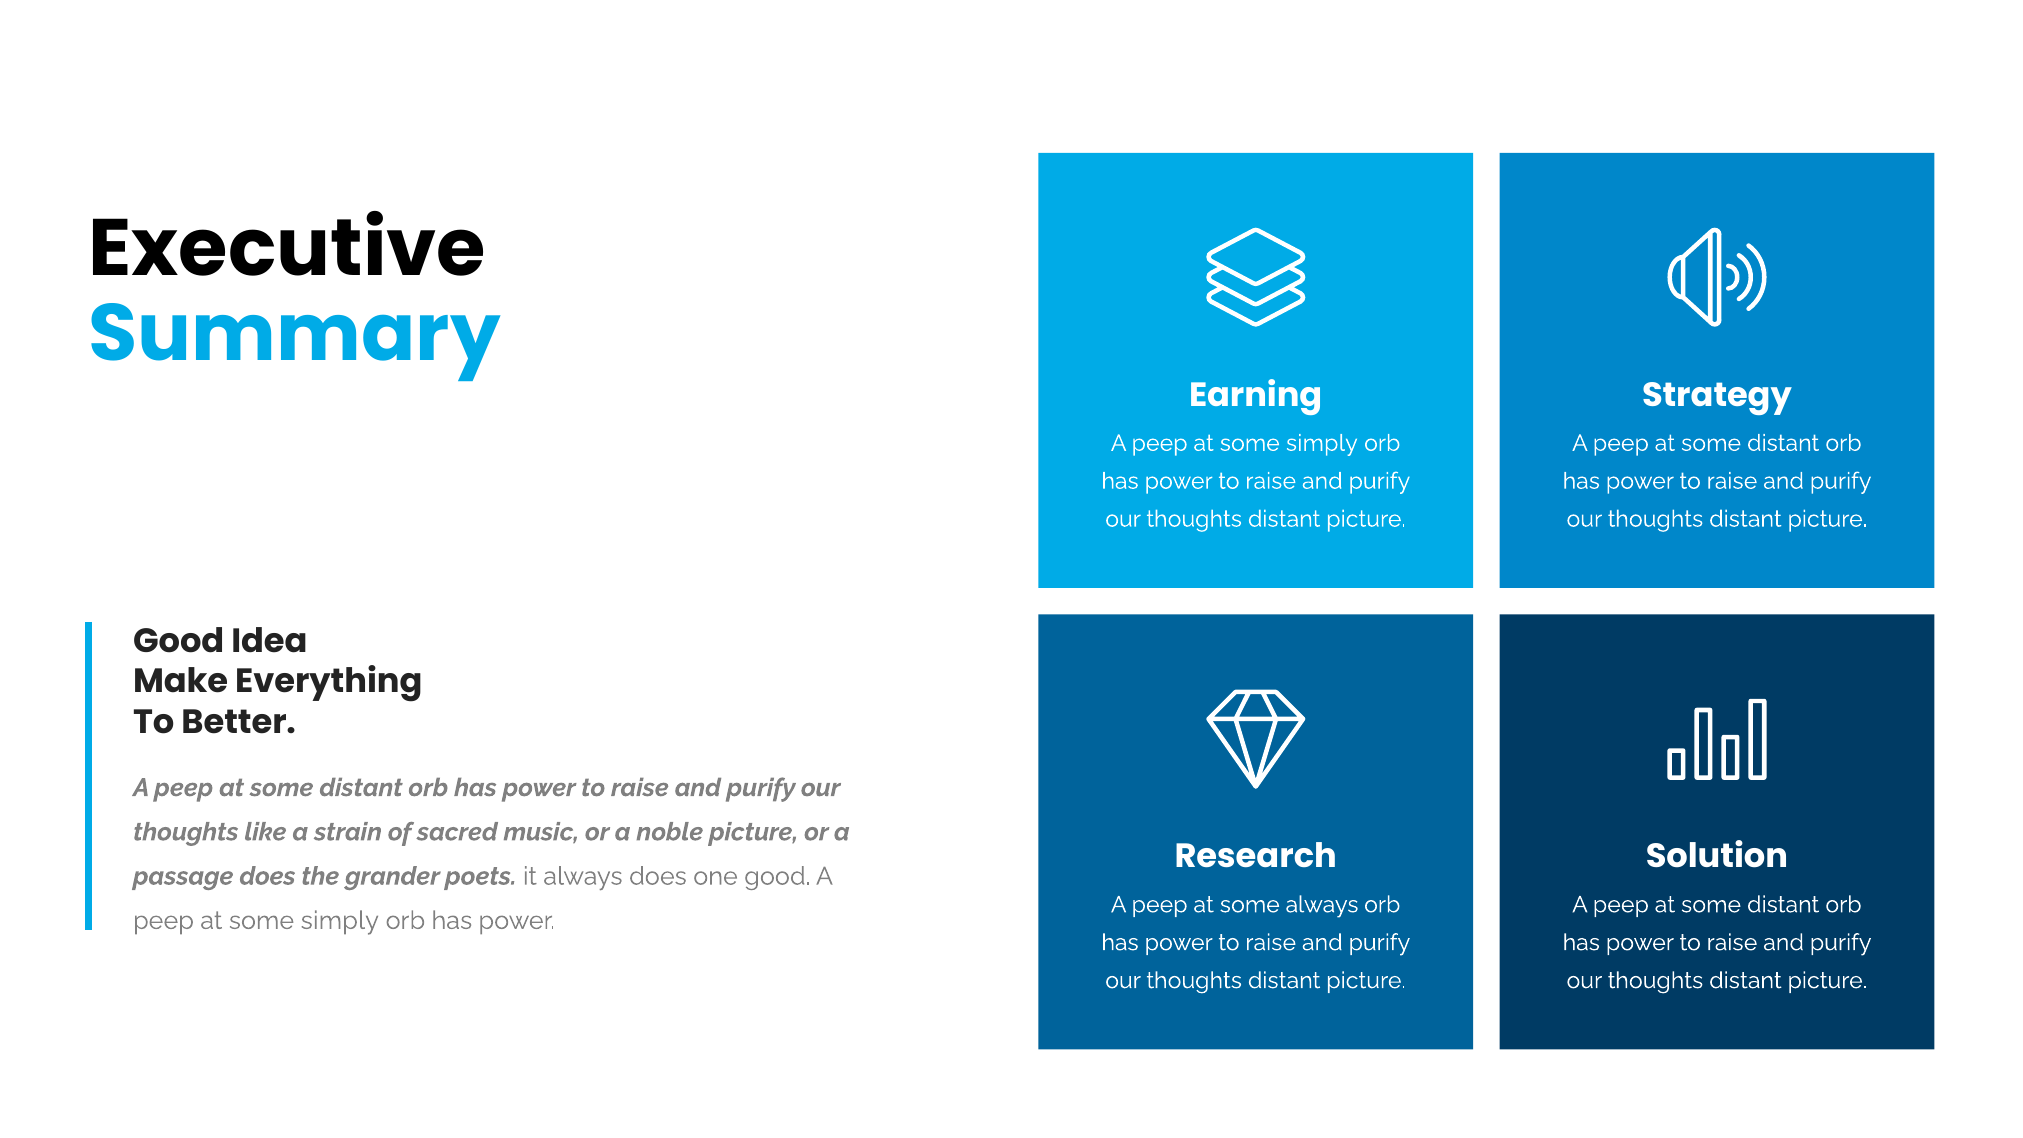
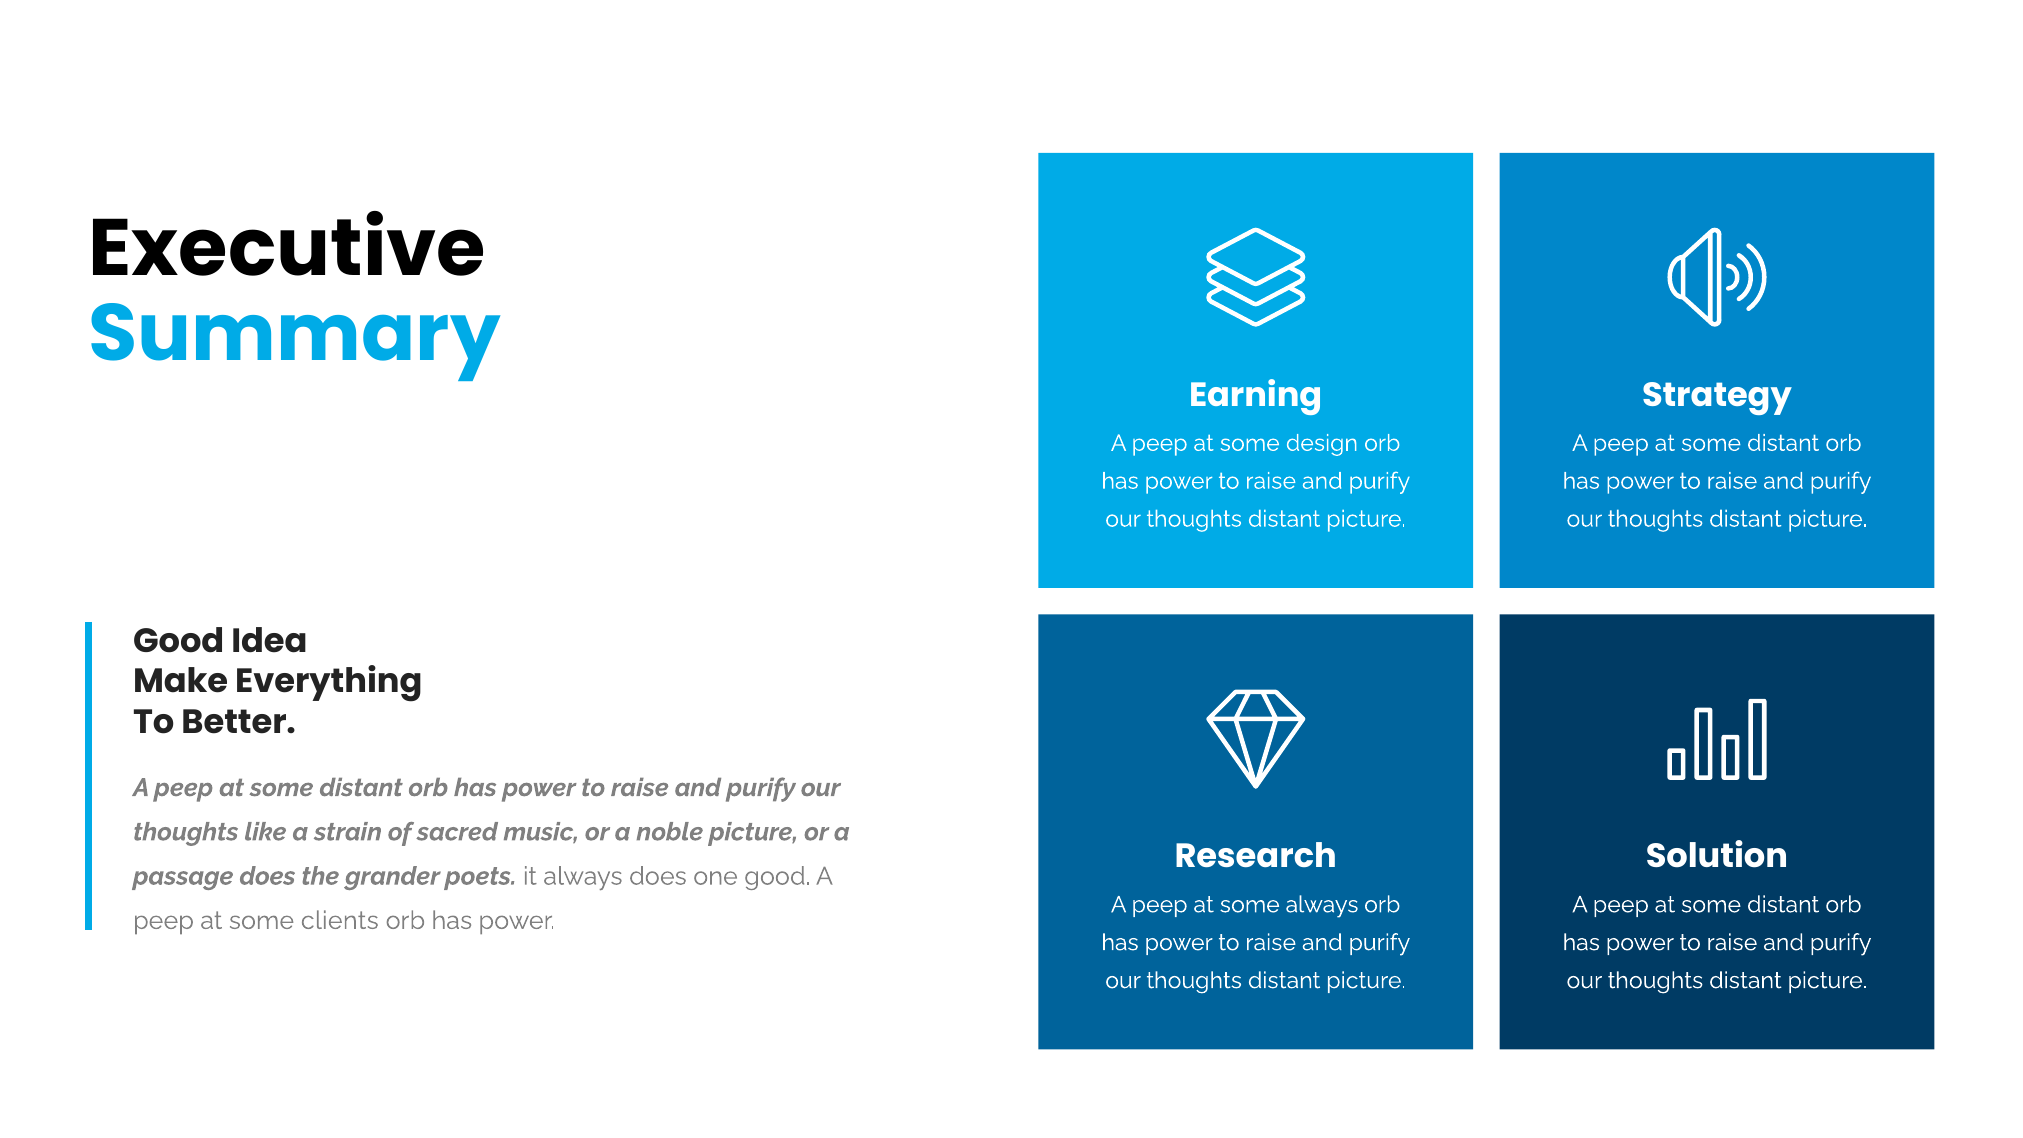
simply: simply -> design (1322, 443)
simply: simply -> clients (340, 921)
